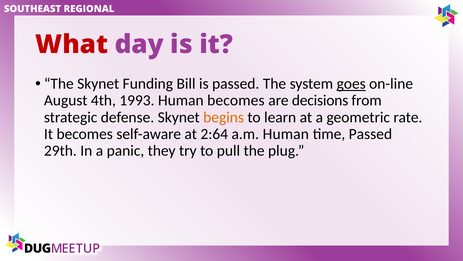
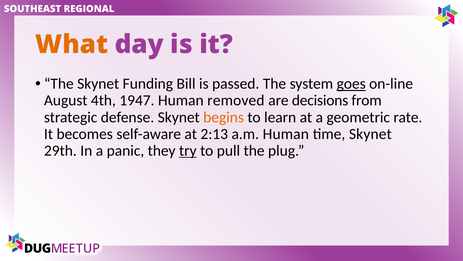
What colour: red -> orange (72, 44)
1993: 1993 -> 1947 (137, 100)
Human becomes: becomes -> removed (236, 100)
2:64: 2:64 -> 2:13 (214, 134)
time Passed: Passed -> Skynet (370, 134)
try underline: none -> present (188, 150)
